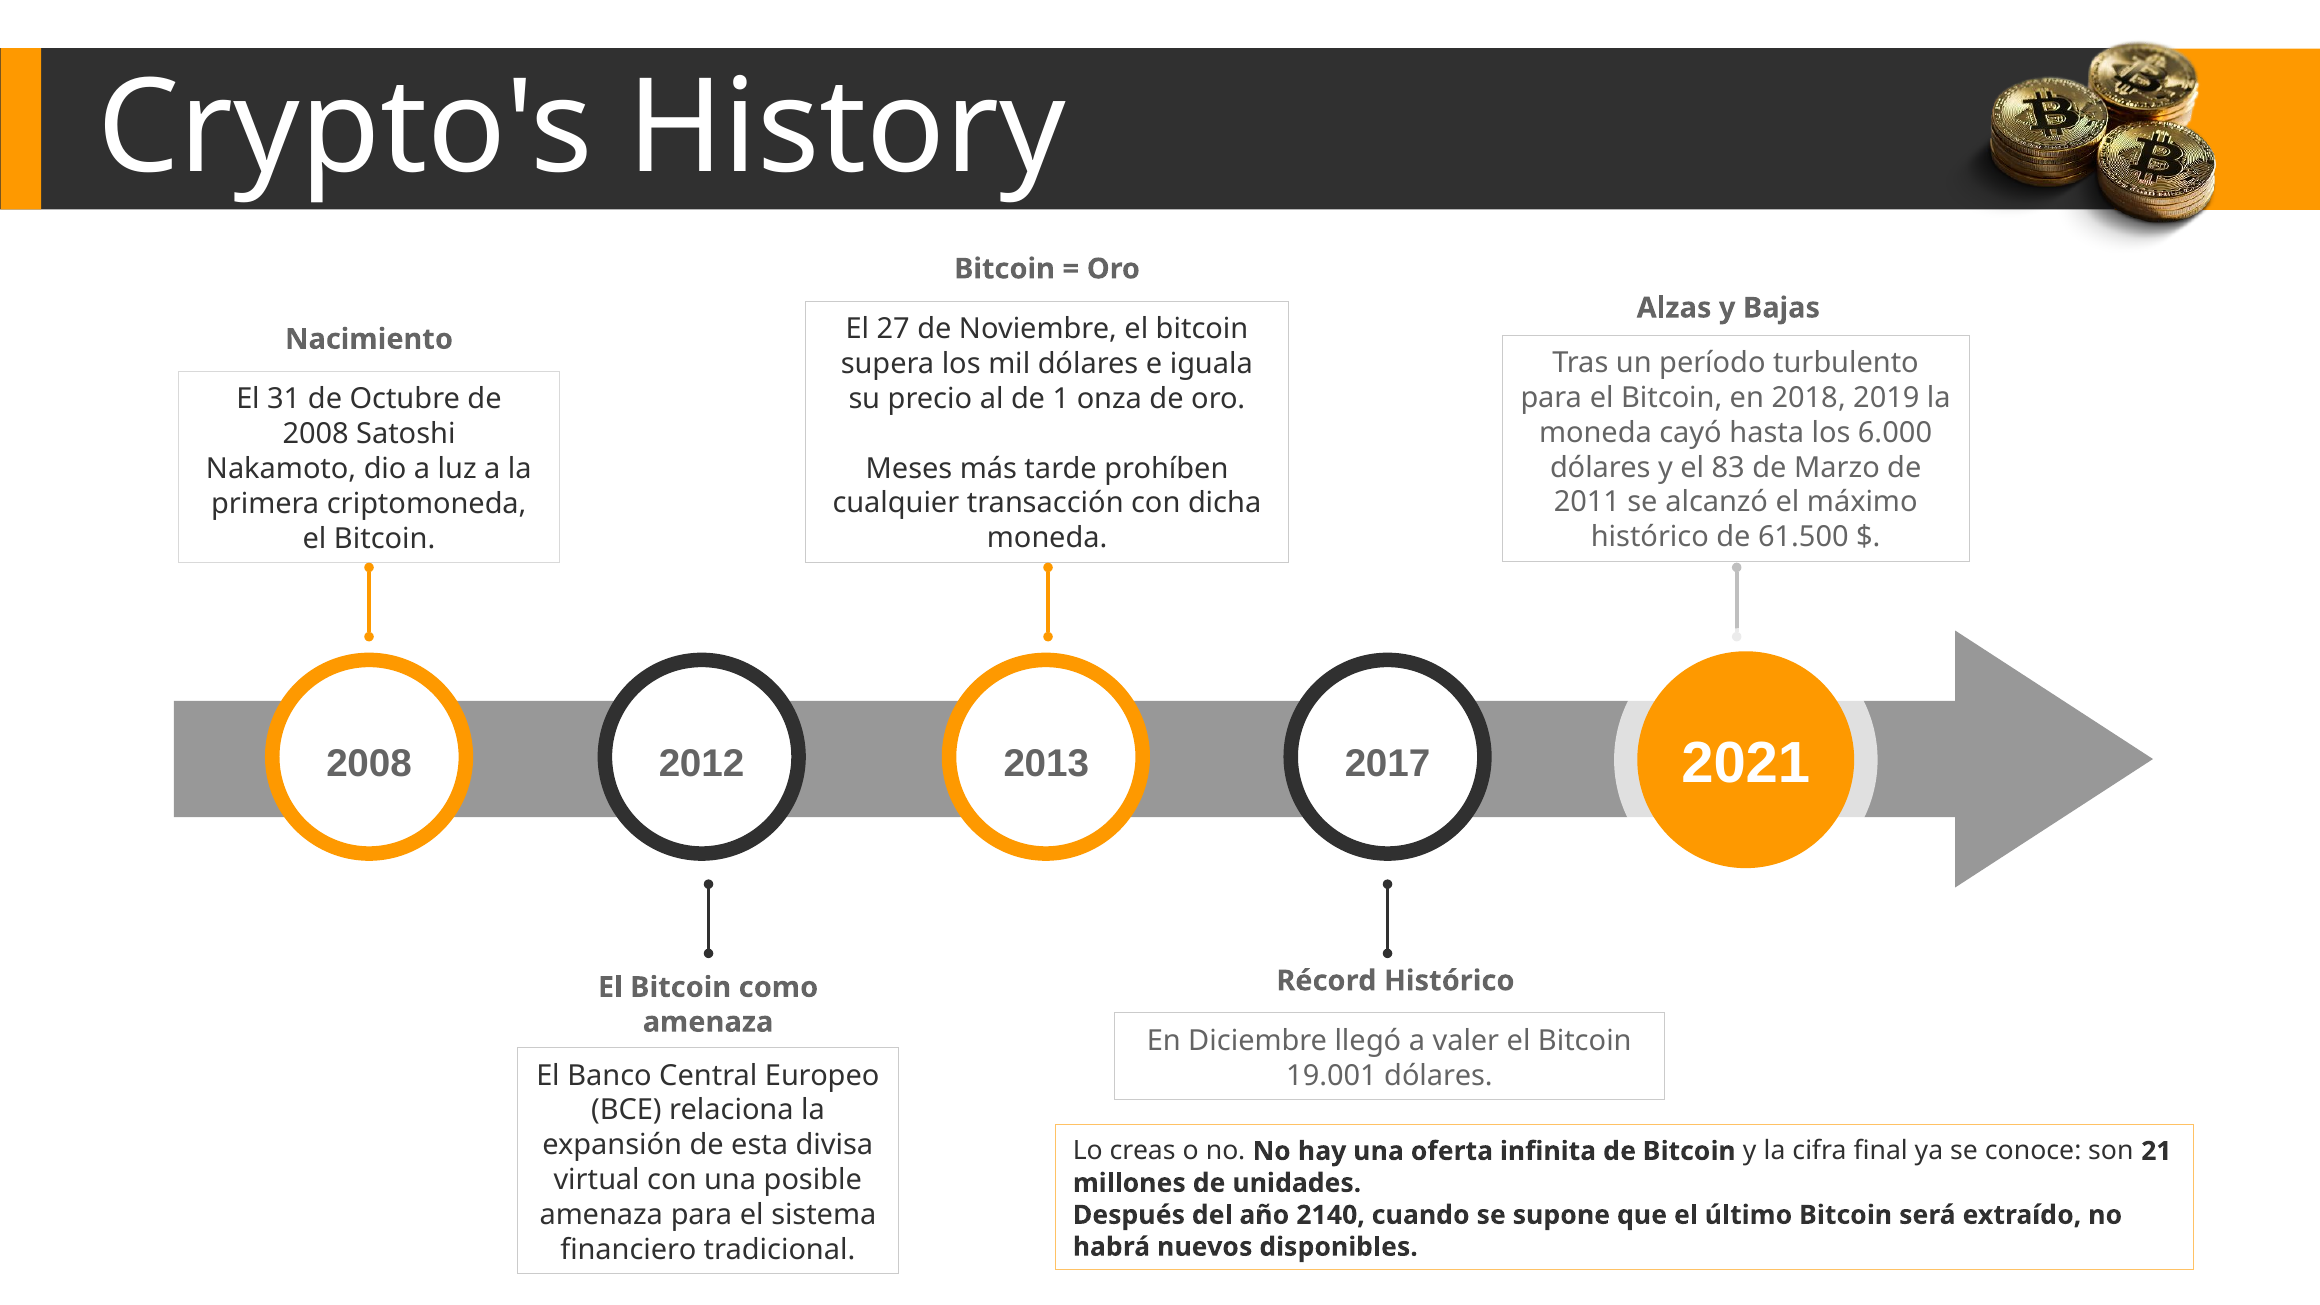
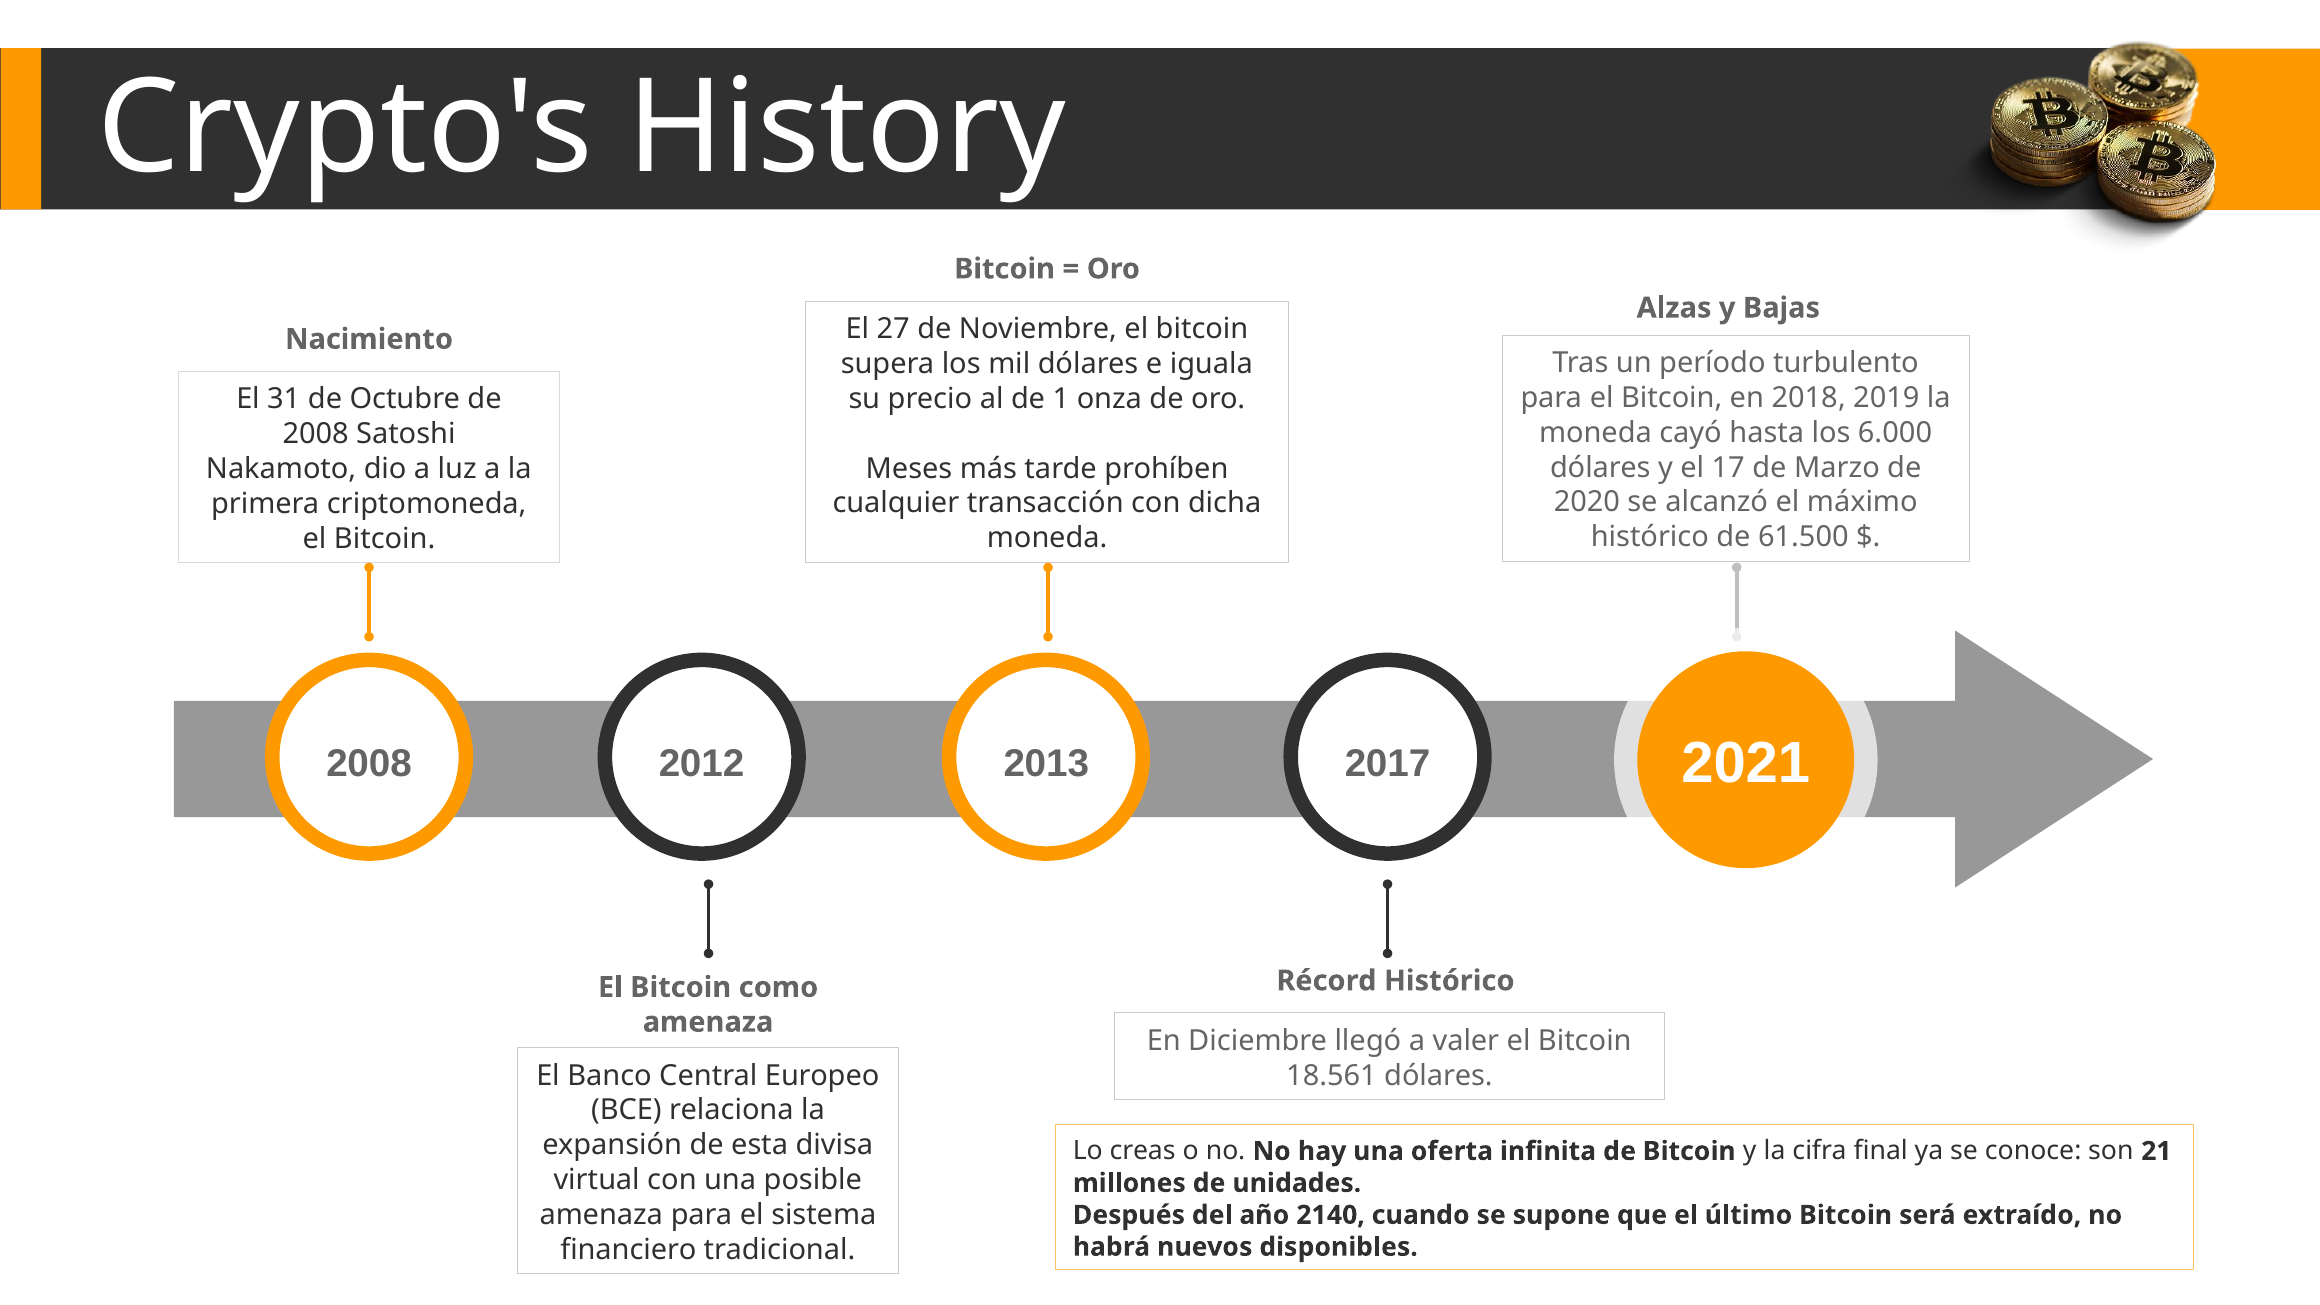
83: 83 -> 17 (1728, 468)
2011: 2011 -> 2020 (1587, 502)
19.001: 19.001 -> 18.561 (1331, 1076)
